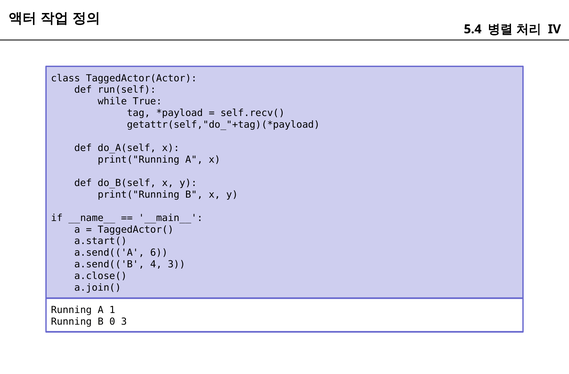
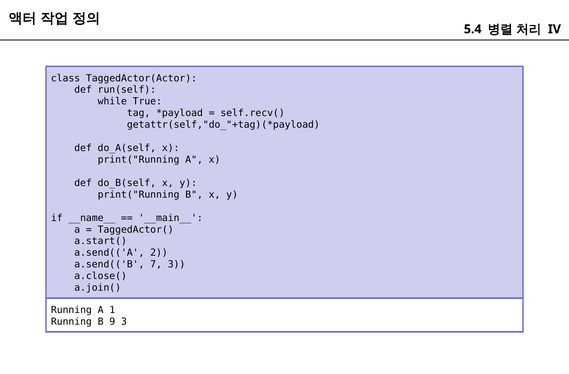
6: 6 -> 2 (159, 253)
4: 4 -> 7 (156, 264)
0: 0 -> 9 (112, 321)
